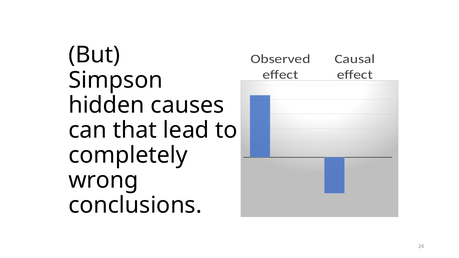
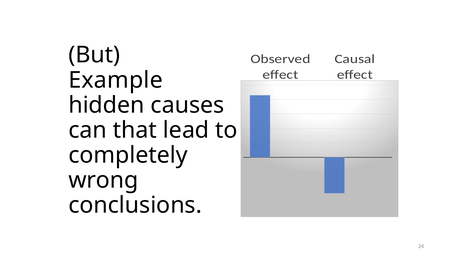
Simpson: Simpson -> Example (116, 80)
